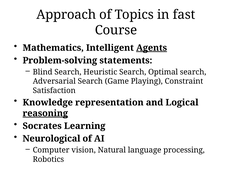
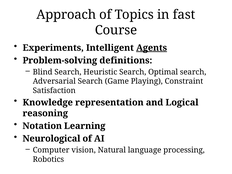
Mathematics: Mathematics -> Experiments (53, 48)
statements: statements -> definitions (126, 60)
reasoning underline: present -> none (45, 113)
Socrates: Socrates -> Notation (42, 126)
